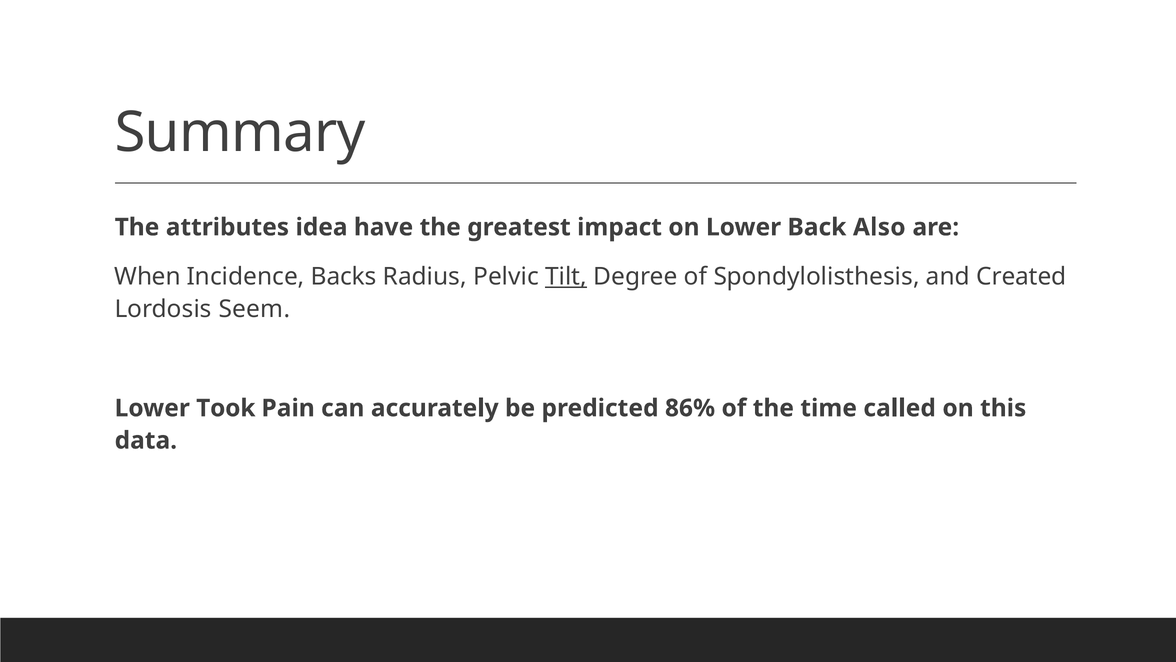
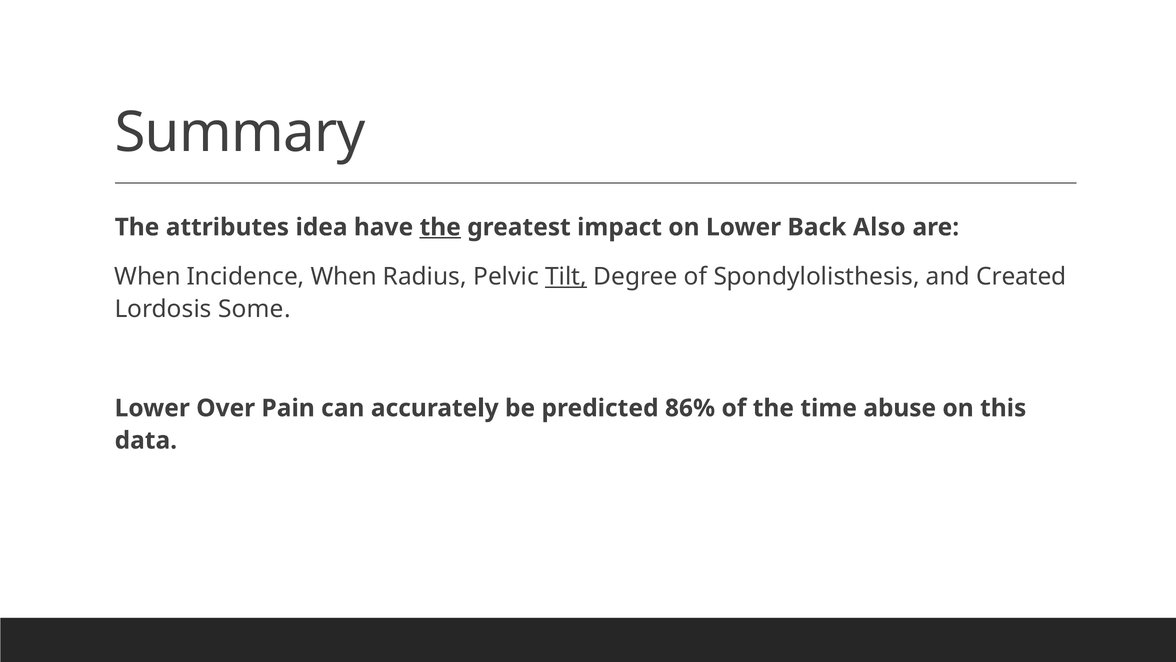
the underline: none -> present (440, 227)
Incidence Backs: Backs -> When (344, 277)
Seem: Seem -> Some (254, 309)
Took: Took -> Over (226, 408)
called: called -> abuse (900, 408)
